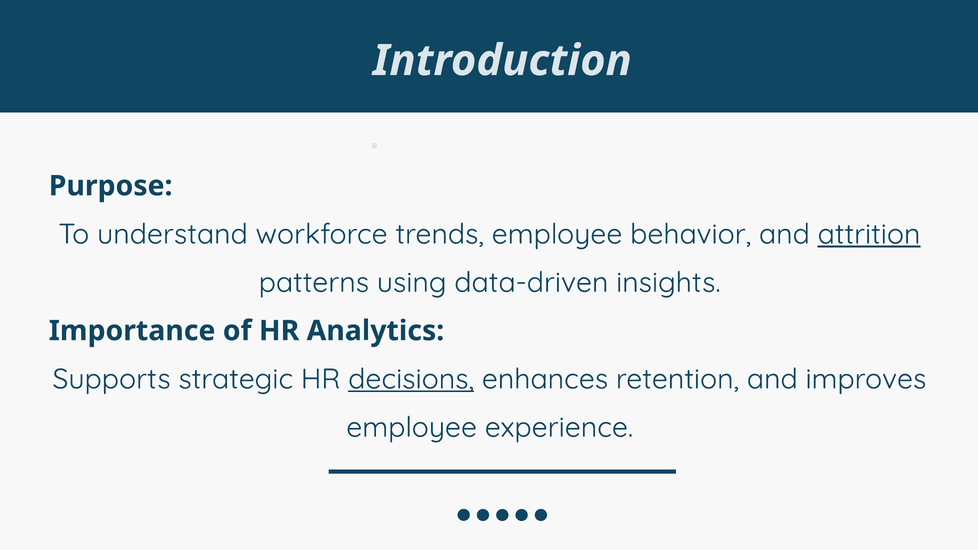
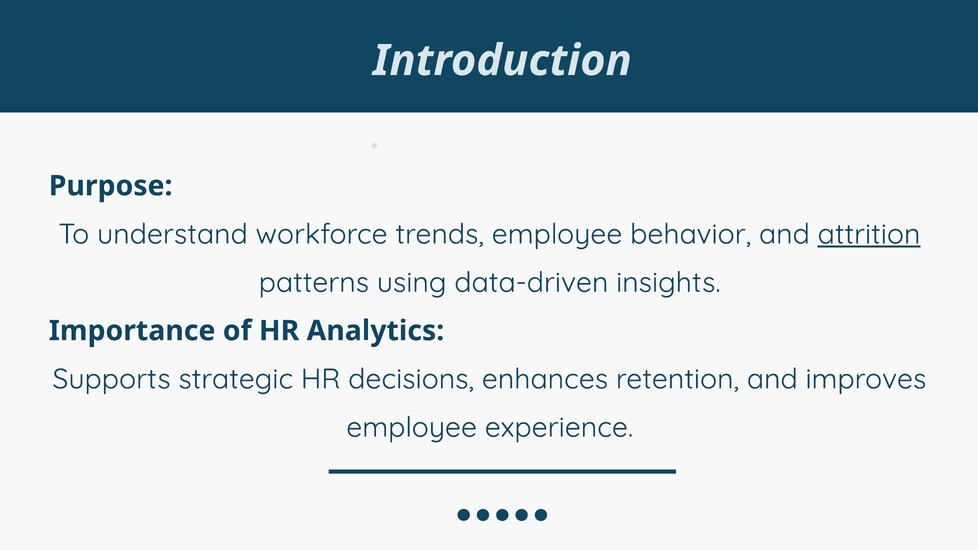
decisions underline: present -> none (411, 379)
